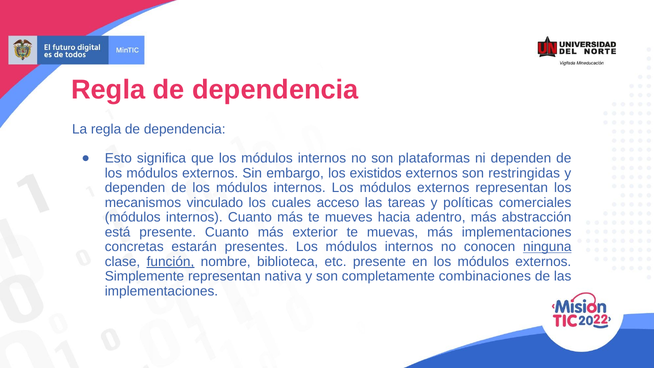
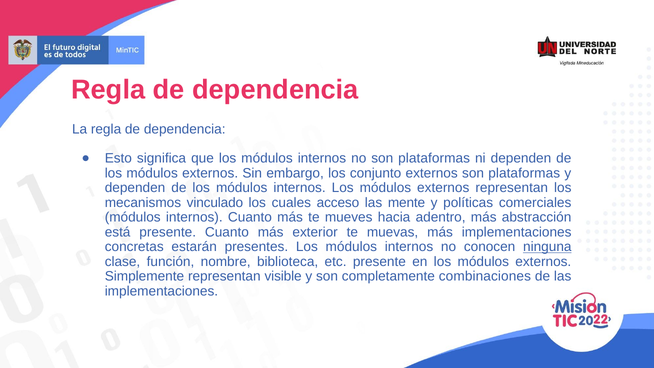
existidos: existidos -> conjunto (376, 173)
externos son restringidas: restringidas -> plataformas (524, 173)
tareas: tareas -> mente (407, 203)
función underline: present -> none (170, 262)
nativa: nativa -> visible (283, 276)
